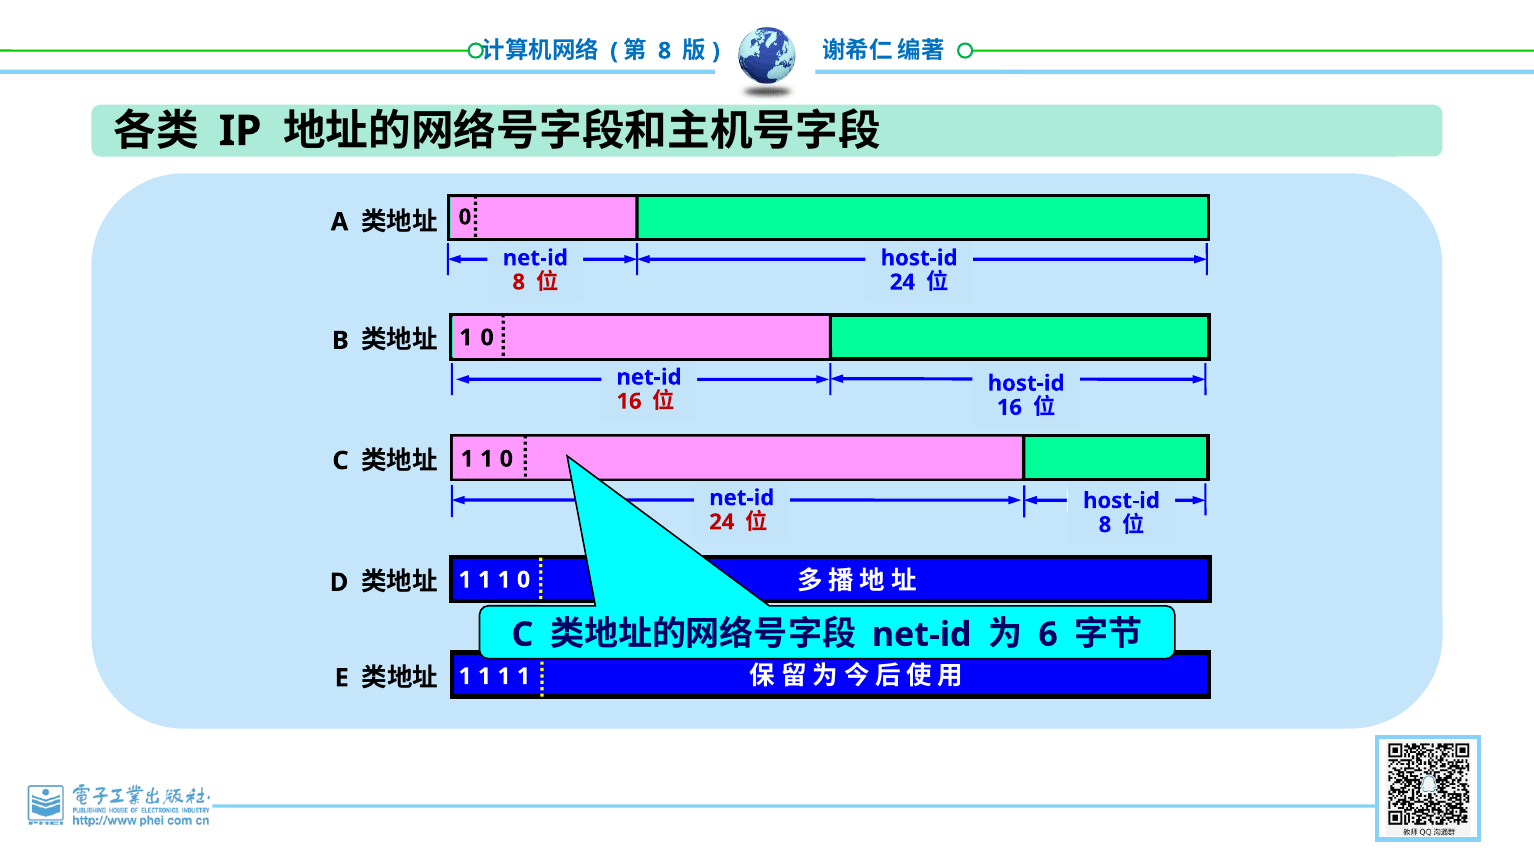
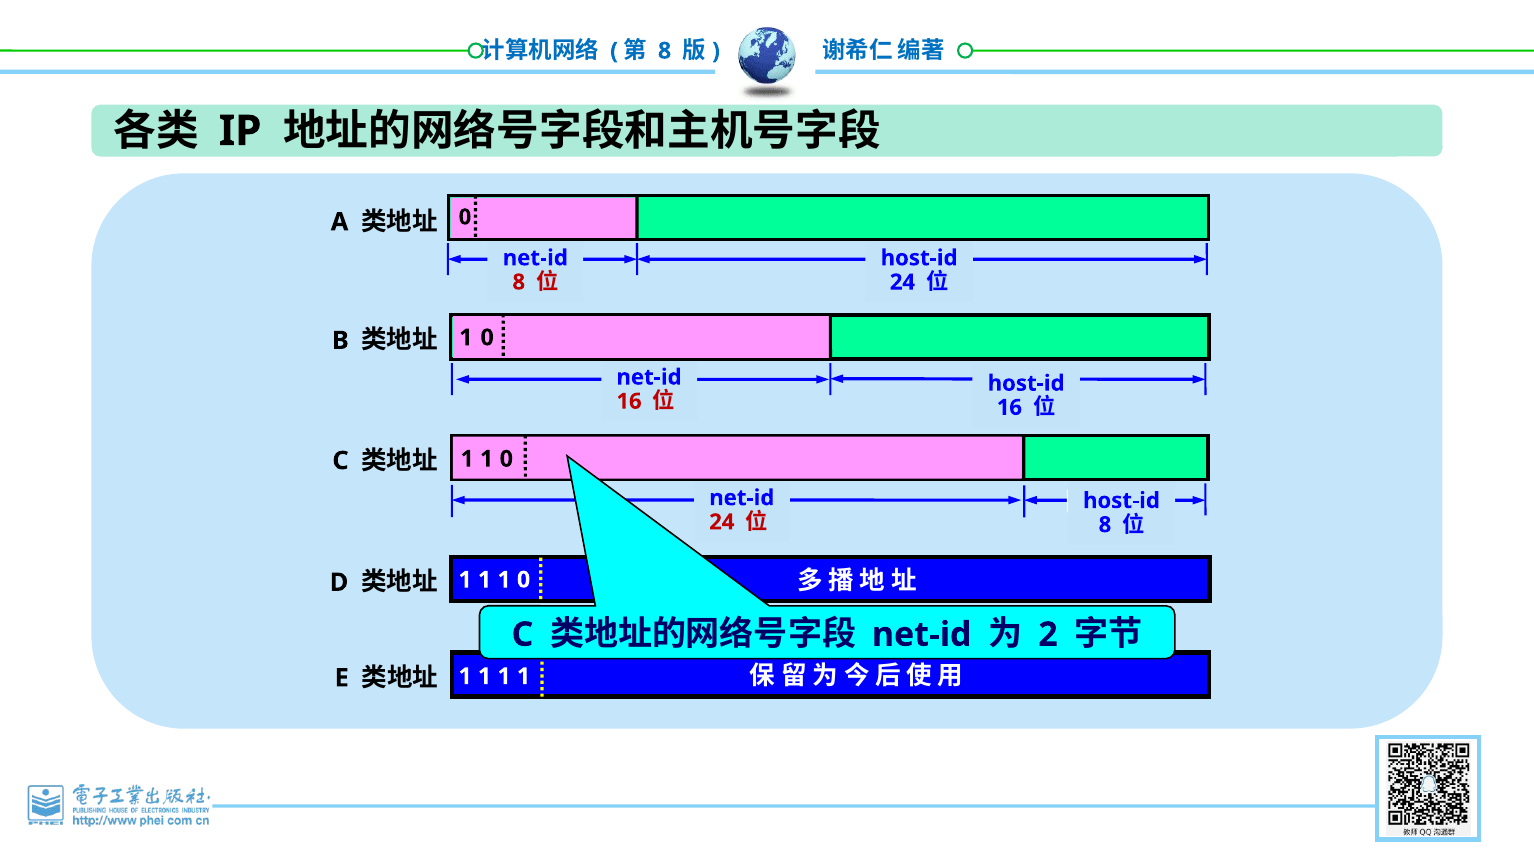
6: 6 -> 2 (1048, 634)
